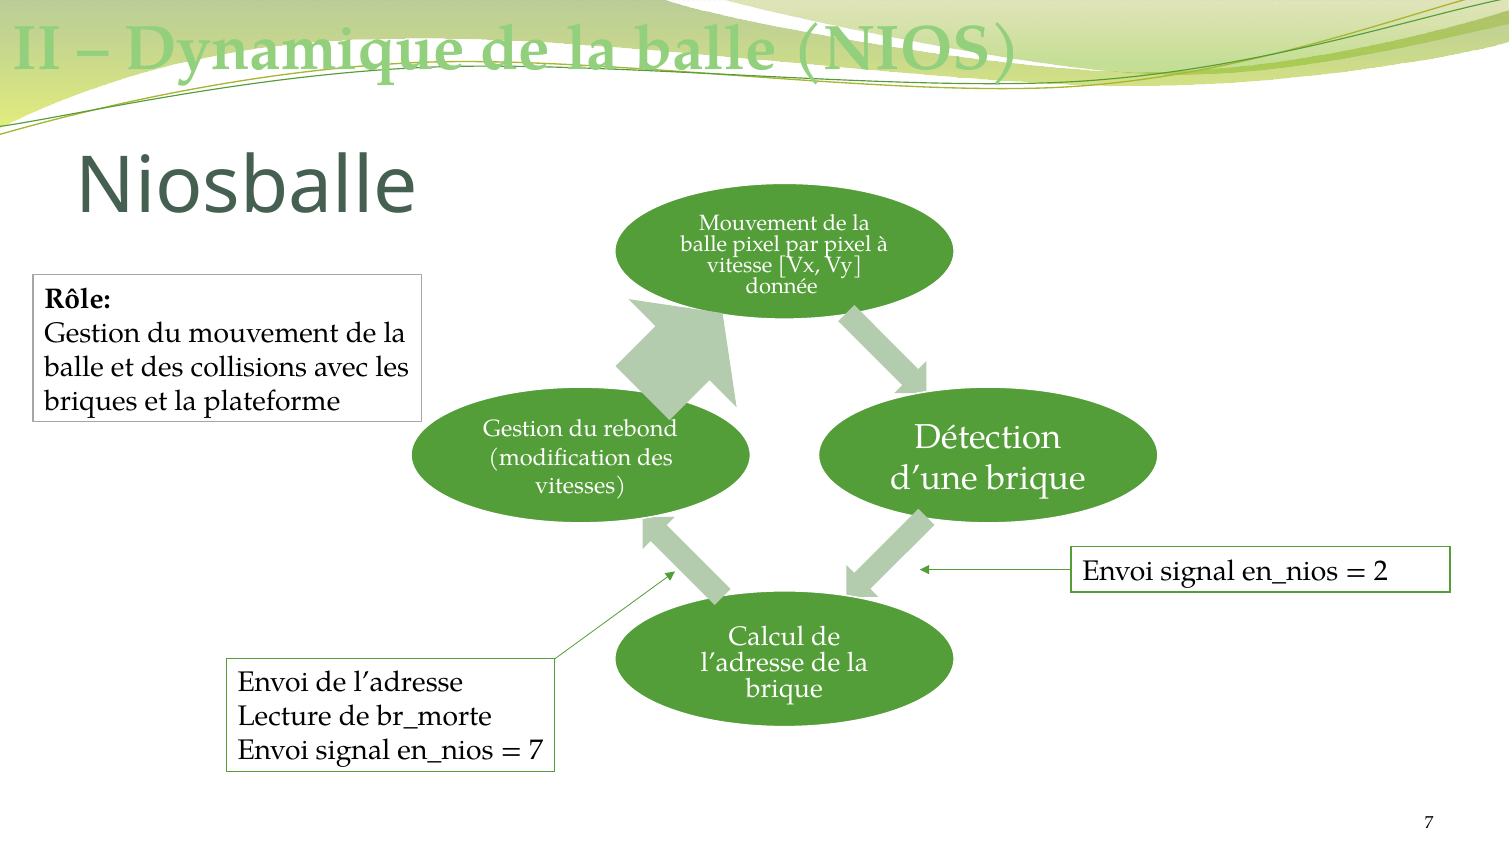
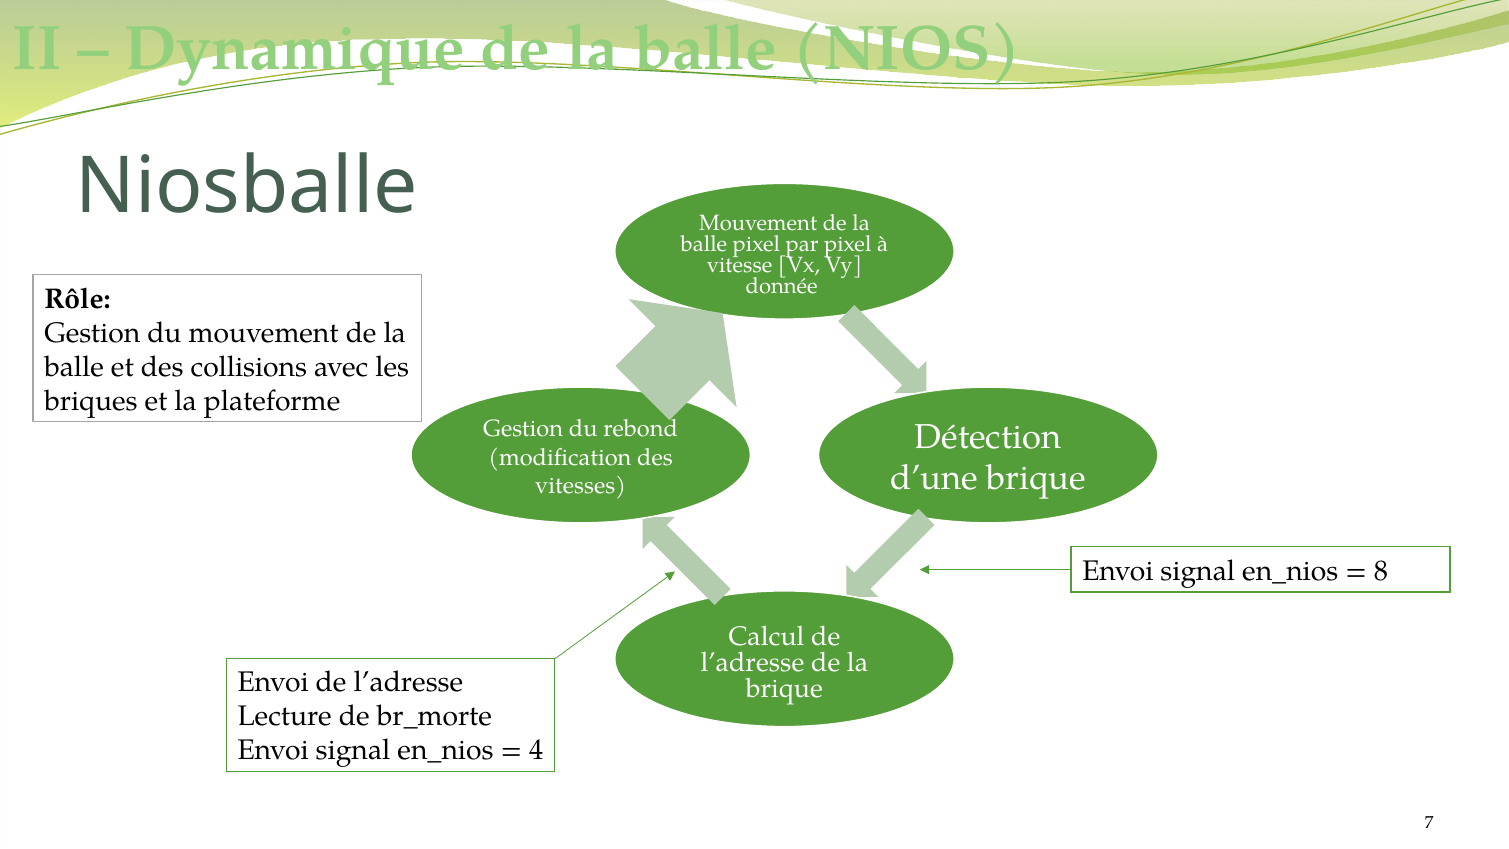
2: 2 -> 8 (1381, 571)
7: 7 -> 4 (536, 750)
